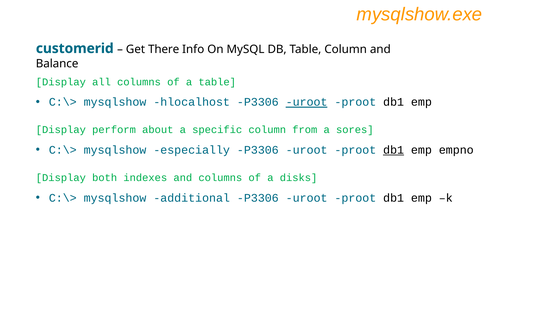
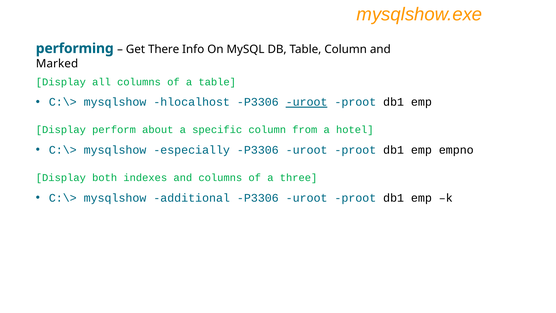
customerid: customerid -> performing (75, 48)
Balance: Balance -> Marked (57, 64)
sores: sores -> hotel (355, 130)
db1 underline: present -> none (394, 150)
disks: disks -> three (299, 178)
